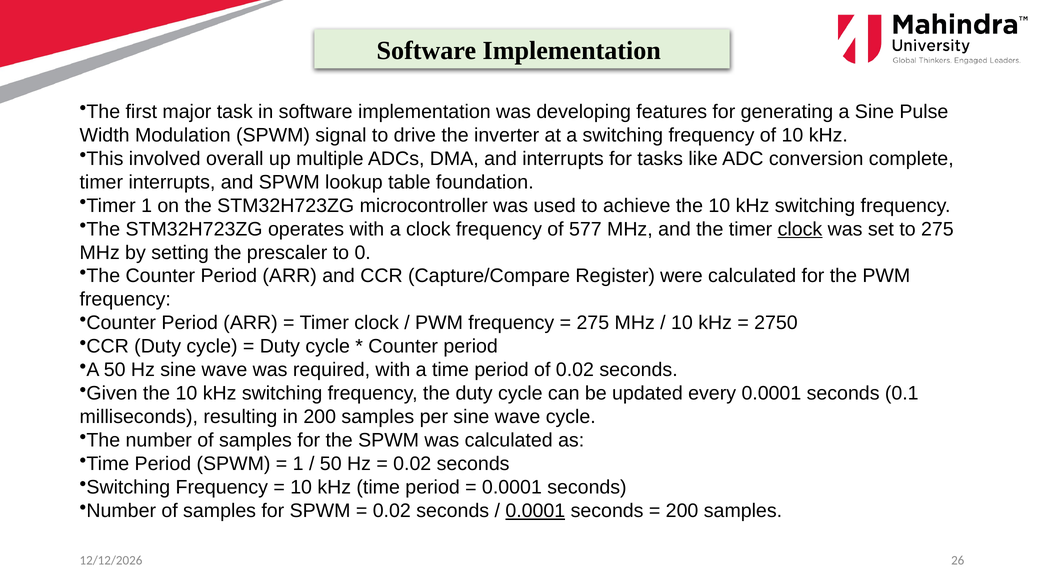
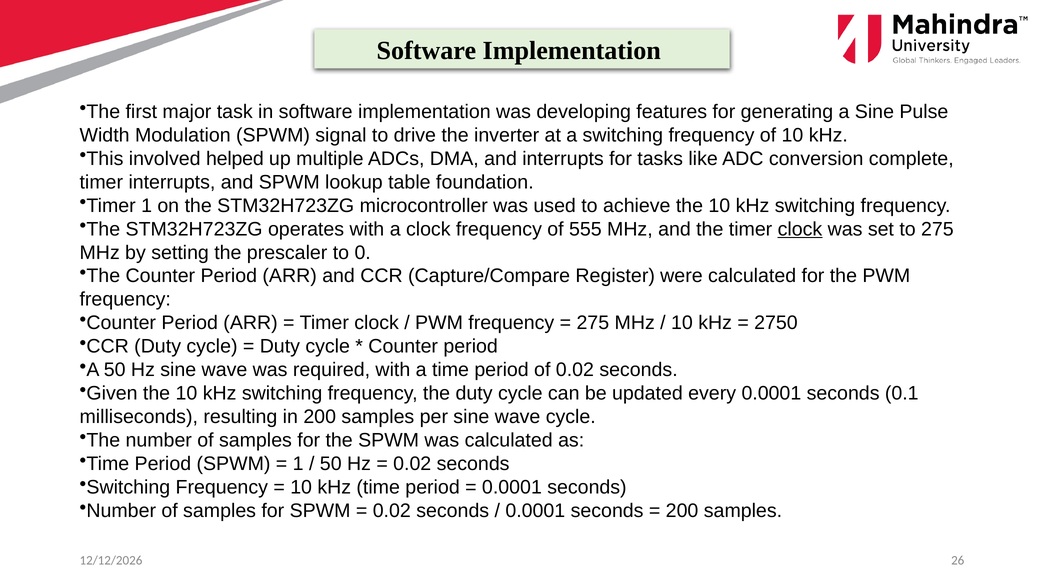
overall: overall -> helped (235, 159)
577: 577 -> 555 (585, 229)
0.0001 underline: present -> none (535, 511)
